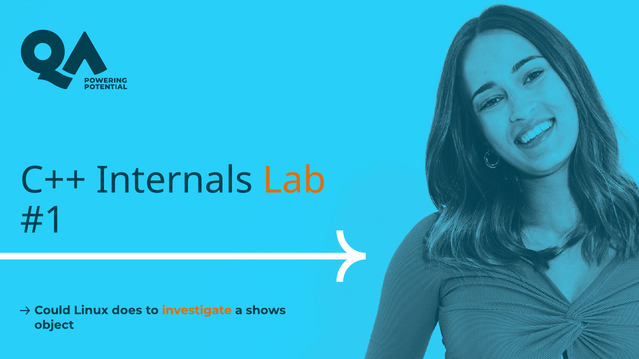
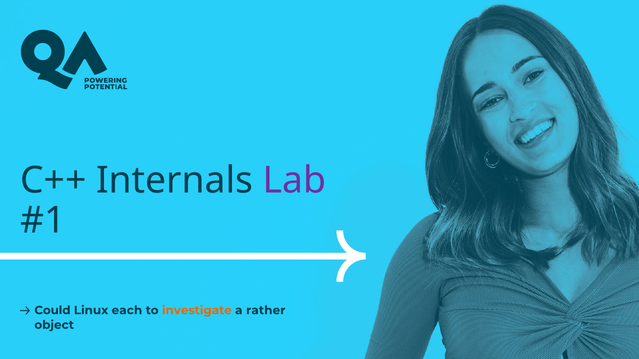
Lab colour: orange -> purple (294, 181)
does: does -> each (127, 311)
shows: shows -> rather (266, 311)
